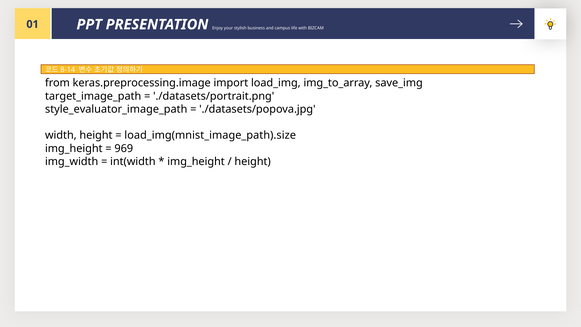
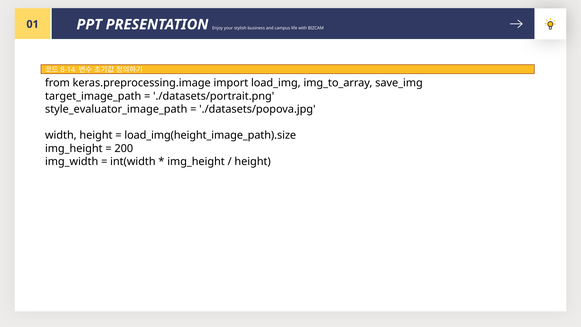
load_img(mnist_image_path).size: load_img(mnist_image_path).size -> load_img(height_image_path).size (210, 135)
969: 969 -> 200 (124, 148)
